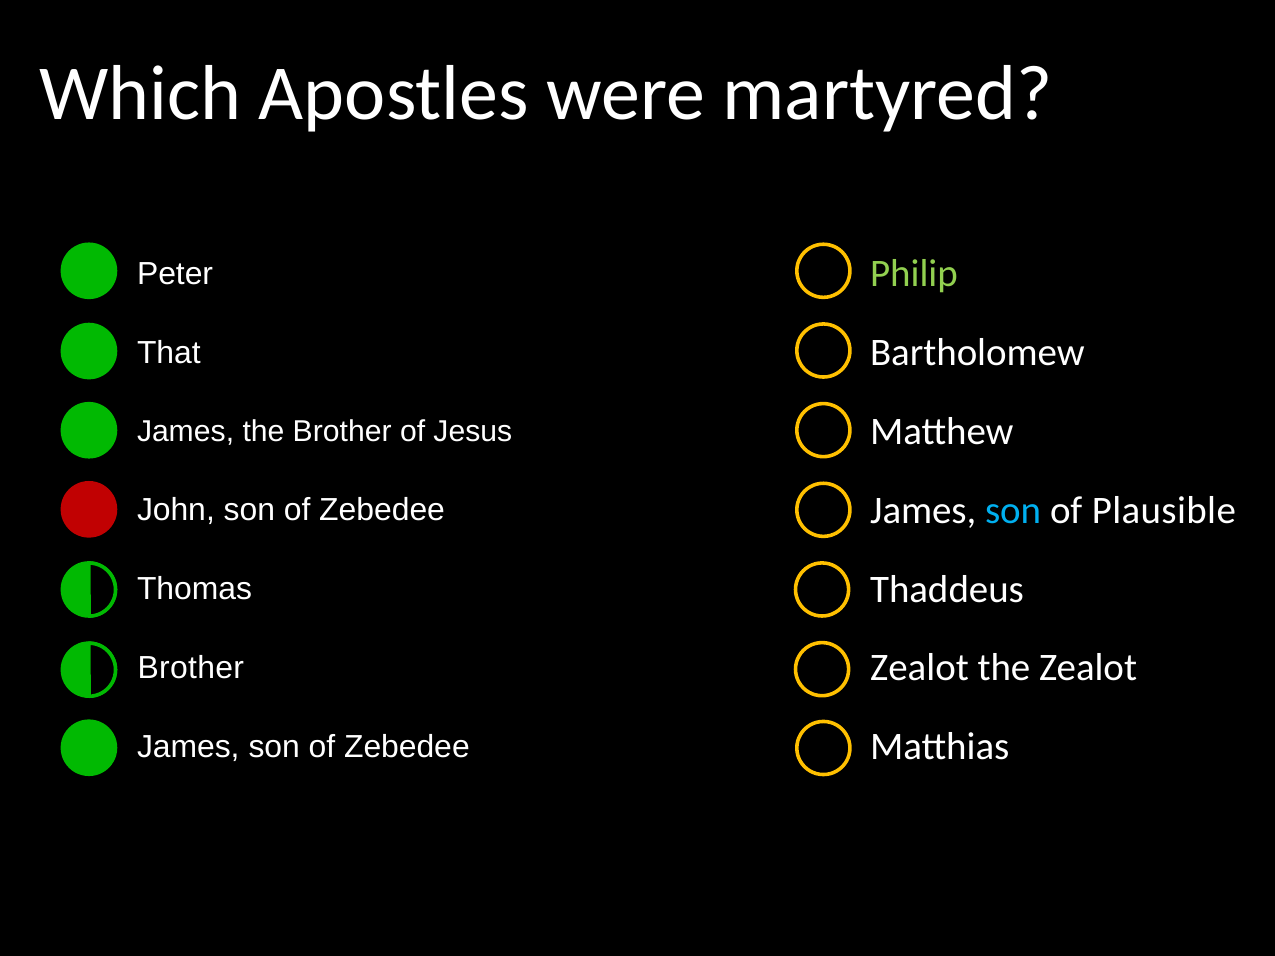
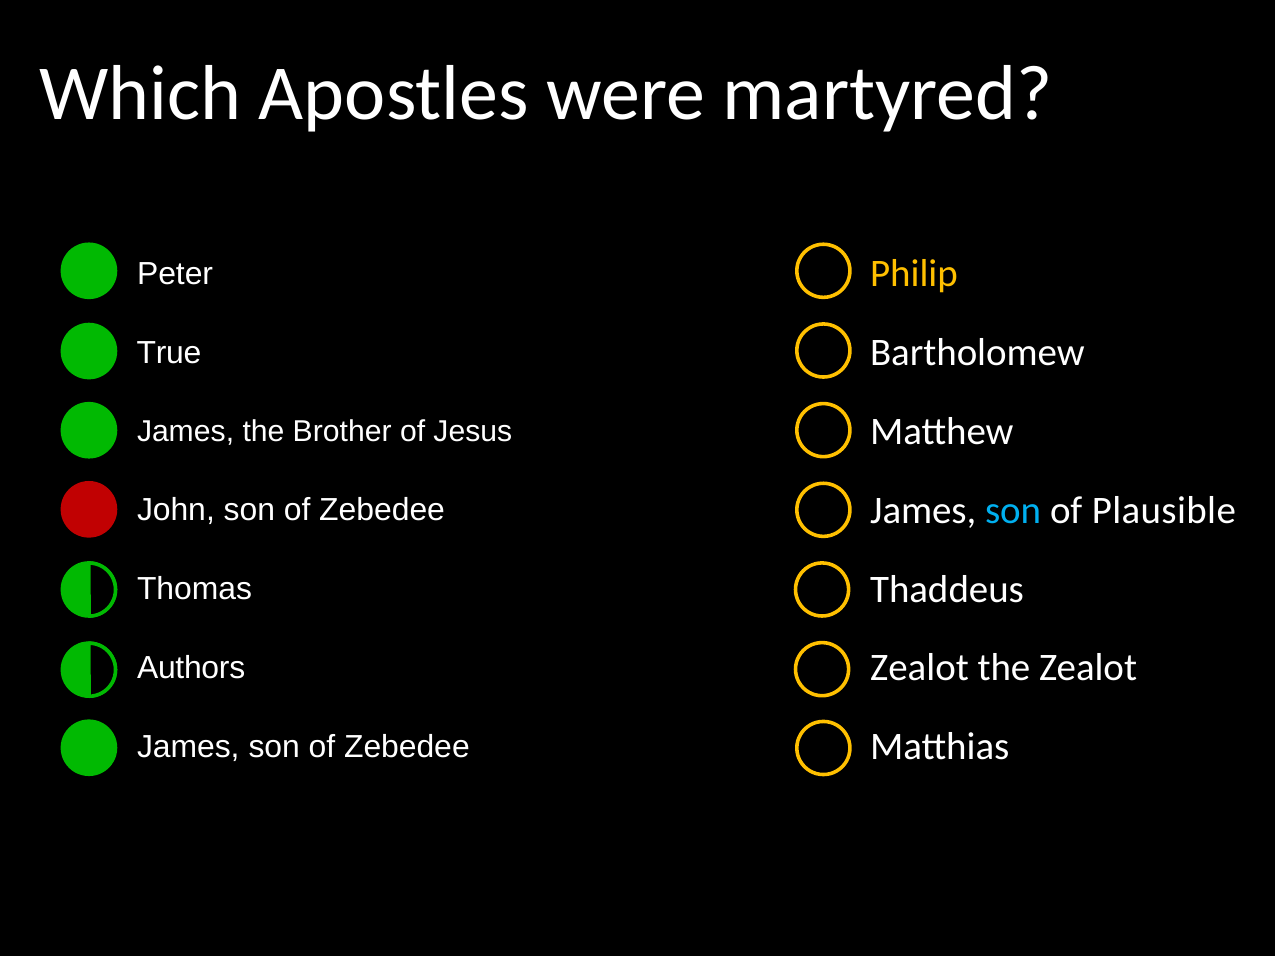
Philip colour: light green -> yellow (914, 274)
That: That -> True (169, 353)
Brother: Brother -> Authors (191, 668)
